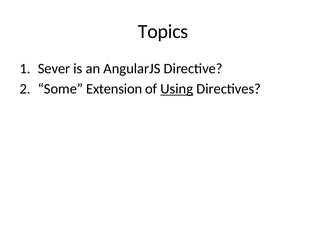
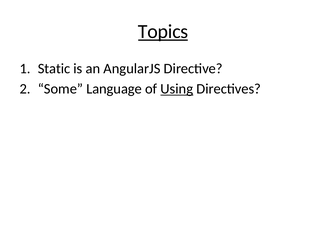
Topics underline: none -> present (163, 32)
Sever: Sever -> Static (54, 68)
Extension: Extension -> Language (114, 89)
